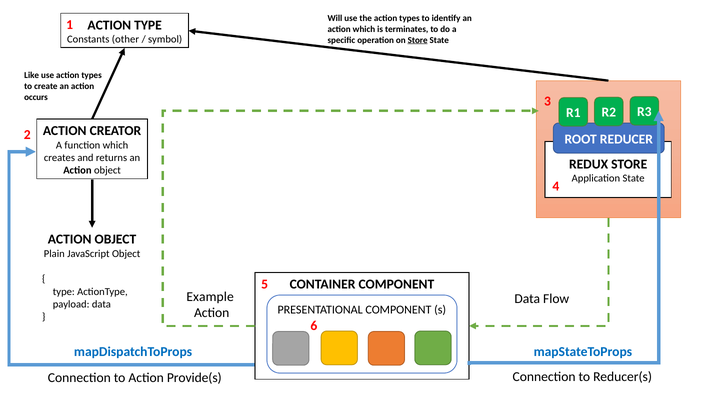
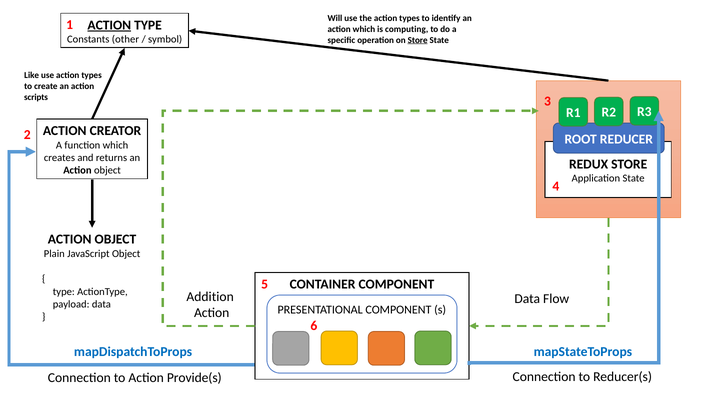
ACTION underline: none -> present (109, 25)
terminates: terminates -> computing (407, 29)
occurs: occurs -> scripts (36, 97)
Example: Example -> Addition (210, 297)
